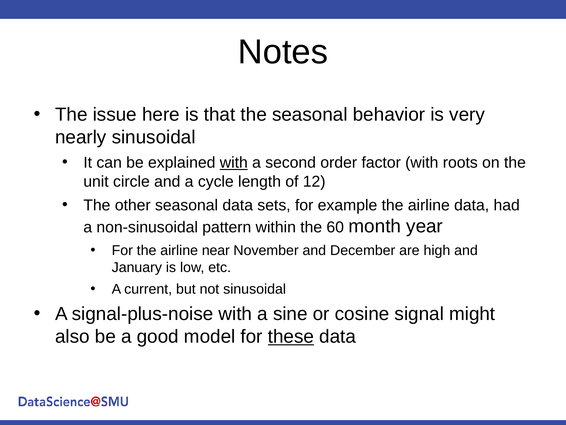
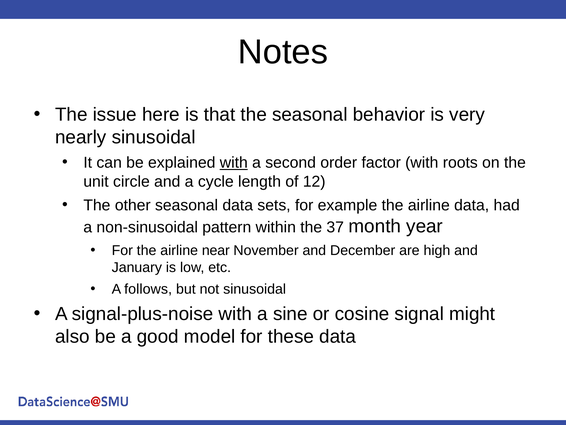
60: 60 -> 37 (335, 227)
current: current -> follows (148, 289)
these underline: present -> none (291, 336)
